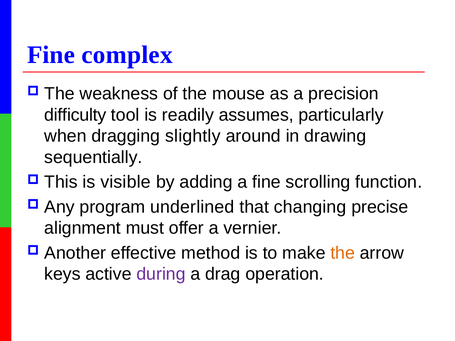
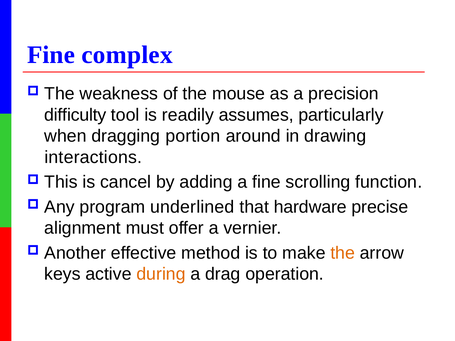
slightly: slightly -> portion (193, 136)
sequentially: sequentially -> interactions (93, 157)
visible: visible -> cancel (126, 182)
changing: changing -> hardware (310, 207)
during colour: purple -> orange (161, 274)
